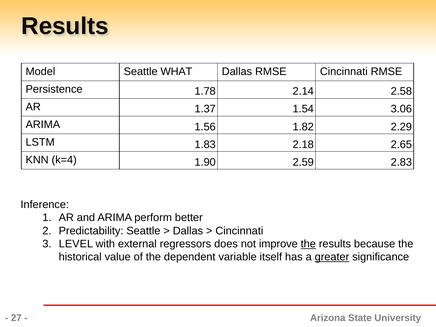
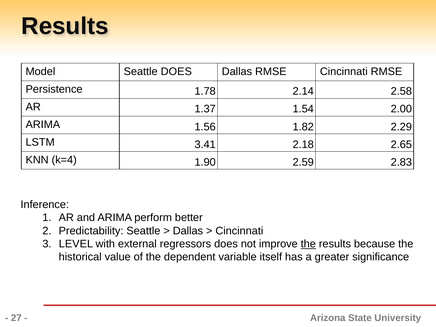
Seattle WHAT: WHAT -> DOES (176, 72)
3.06: 3.06 -> 2.00 (401, 109)
1.83: 1.83 -> 3.41 (205, 144)
greater underline: present -> none (332, 257)
